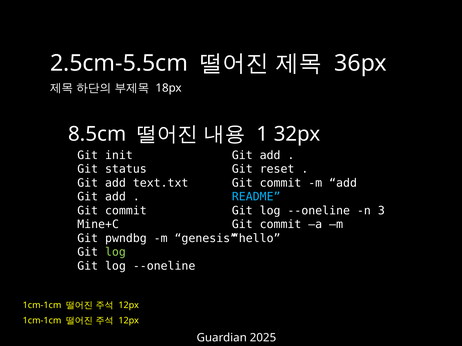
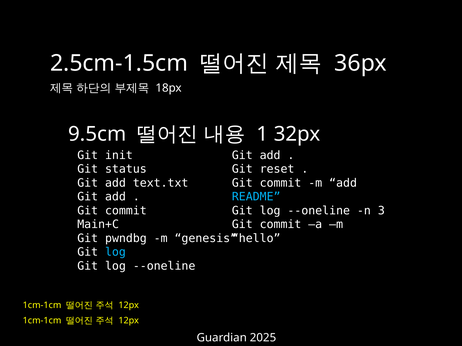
2.5cm-5.5cm: 2.5cm-5.5cm -> 2.5cm-1.5cm (119, 63)
8.5cm: 8.5cm -> 9.5cm (97, 134)
Mine+C: Mine+C -> Main+C (98, 225)
log colour: light green -> light blue (115, 253)
